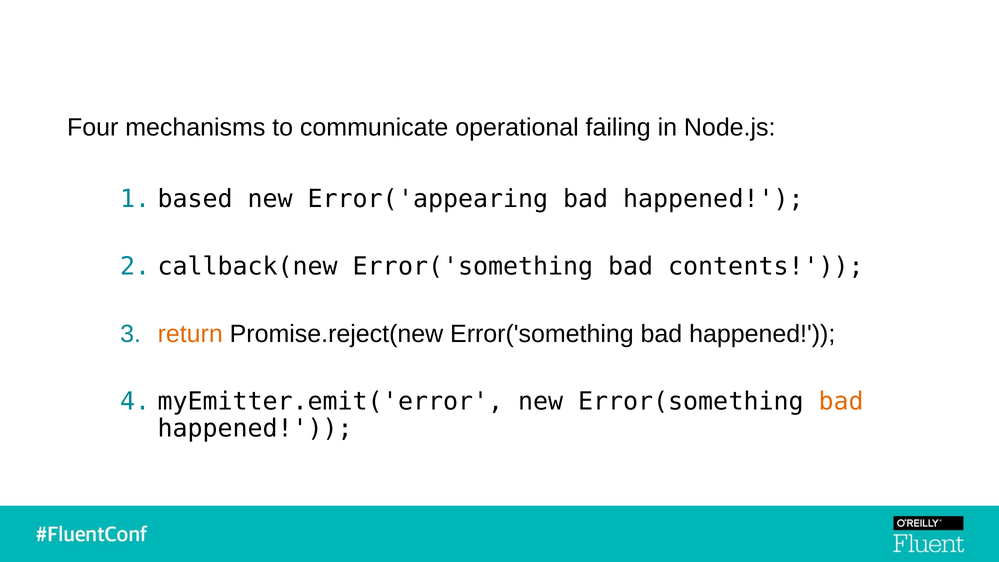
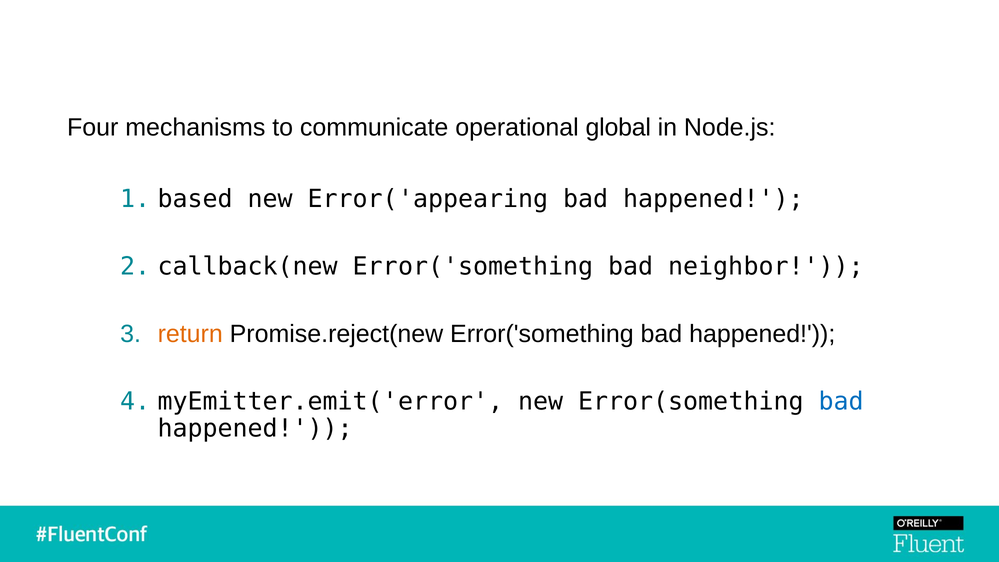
failing: failing -> global (618, 127)
contents: contents -> neighbor (766, 266)
bad colour: orange -> blue (841, 401)
